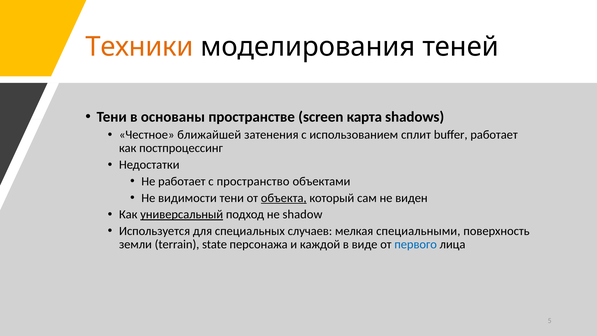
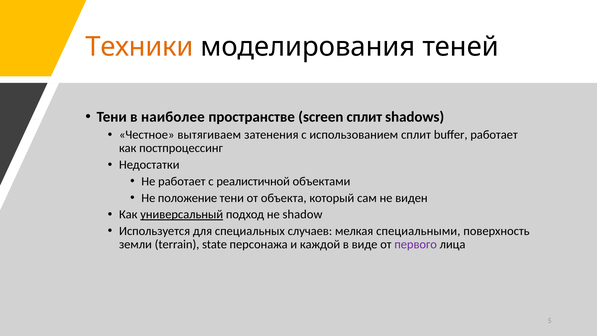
основаны: основаны -> наиболее (173, 117)
screen карта: карта -> сплит (364, 117)
ближайшей: ближайшей -> вытягиваем (209, 135)
пространство: пространство -> реалистичной (253, 181)
видимости: видимости -> положение (188, 198)
объекта underline: present -> none (284, 198)
первого colour: blue -> purple (416, 244)
